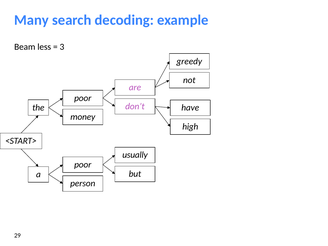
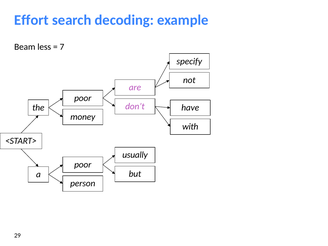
Many: Many -> Effort (31, 20)
3: 3 -> 7 (62, 47)
greedy: greedy -> specify (189, 61)
high: high -> with (190, 127)
